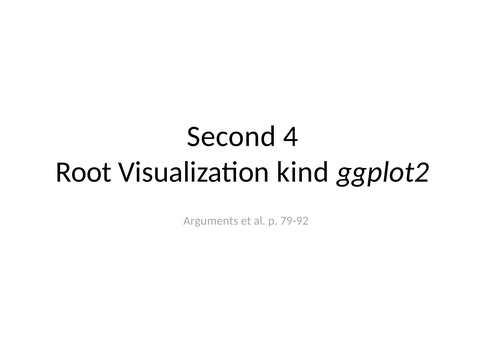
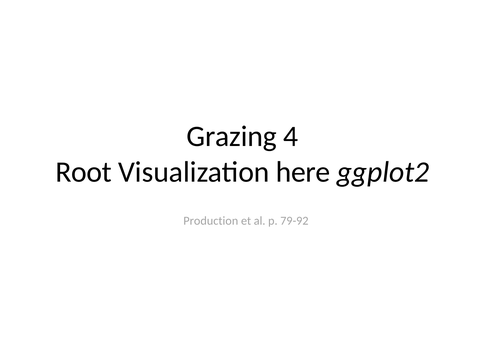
Second: Second -> Grazing (232, 136)
kind: kind -> here (303, 172)
Arguments: Arguments -> Production (211, 221)
